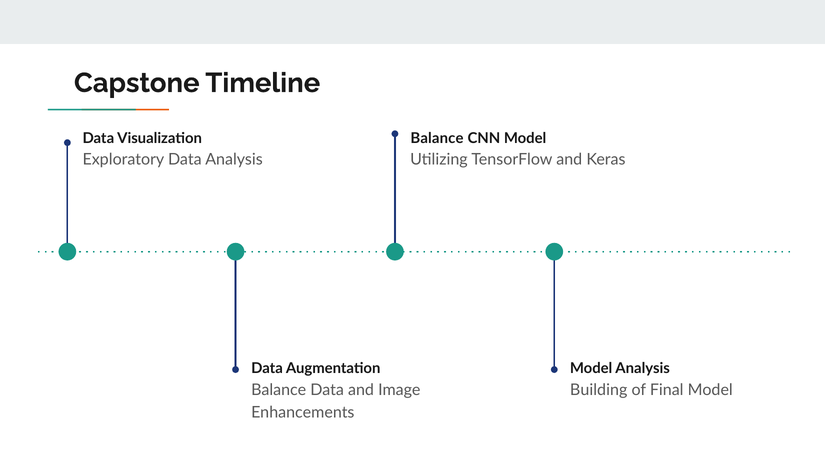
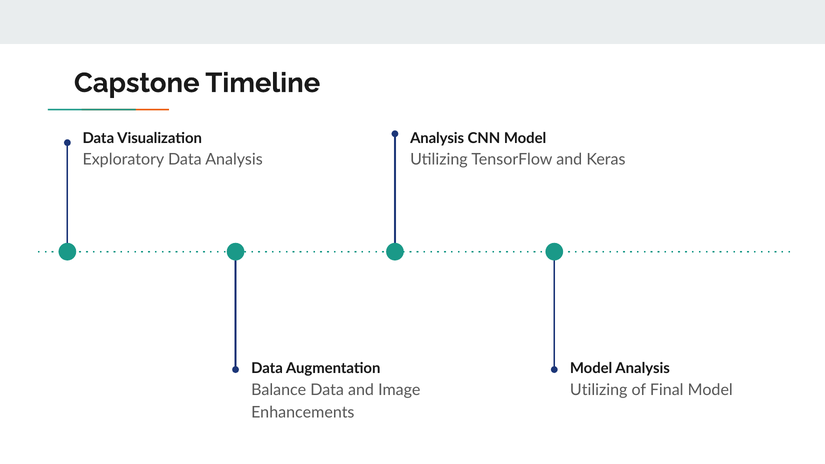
Balance: Balance -> Analysis (437, 138)
Building: Building -> Utilizing (599, 390)
